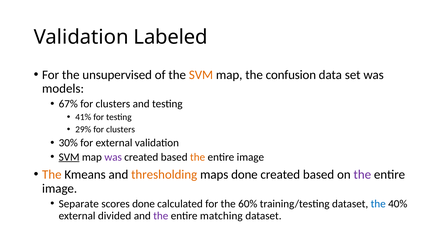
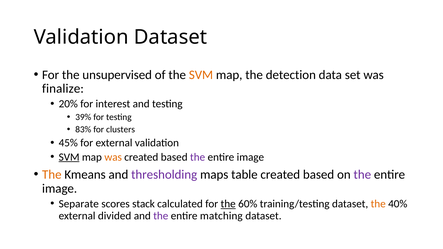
Validation Labeled: Labeled -> Dataset (170, 37)
confusion: confusion -> detection (291, 75)
models: models -> finalize (63, 89)
67%: 67% -> 20% (68, 104)
clusters: clusters -> interest (113, 104)
41%: 41% -> 39% (83, 117)
29%: 29% -> 83% (83, 130)
30%: 30% -> 45% (68, 143)
was colour: purple -> orange (113, 157)
the colour: orange -> purple (198, 157)
thresholding colour: orange -> purple (164, 175)
maps done: done -> table (244, 175)
scores done: done -> stack (144, 204)
the underline: none -> present (228, 204)
the colour: blue -> orange (378, 204)
